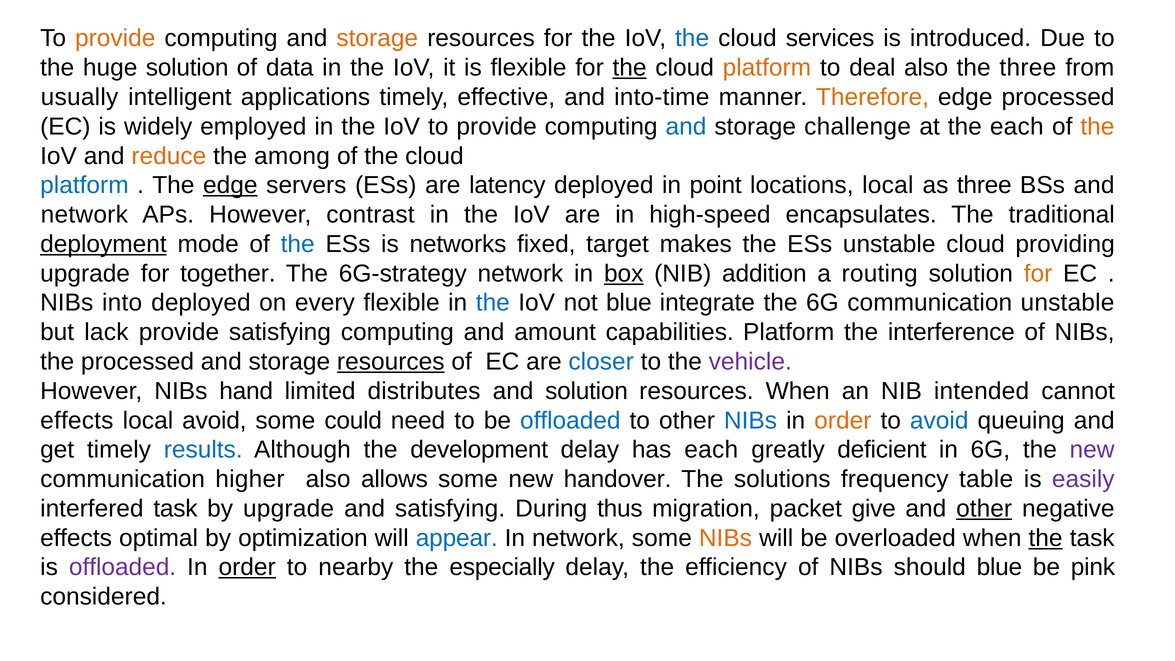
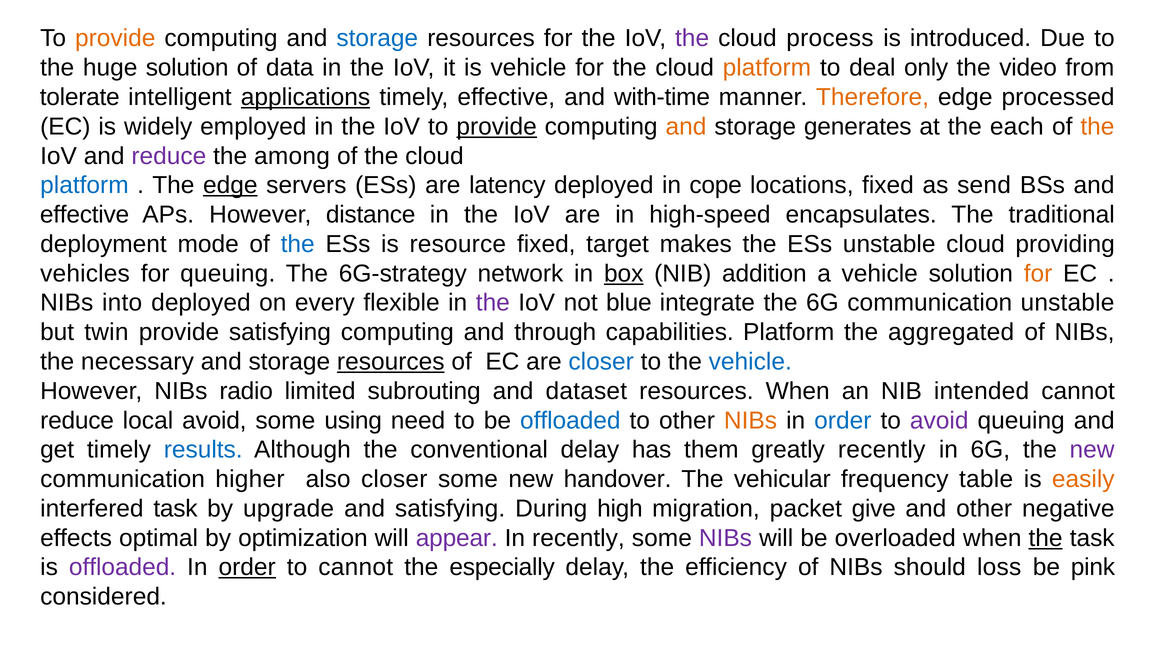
storage colour: orange -> blue (377, 38)
the colour: blue -> purple (692, 38)
services: services -> process (830, 38)
is flexible: flexible -> vehicle (528, 68)
the underline: present -> none (630, 68)
deal also: also -> only (926, 68)
the three: three -> video (1028, 68)
usually: usually -> tolerate (80, 97)
applications underline: none -> present (306, 97)
into-time: into-time -> with-time (662, 97)
provide underline: none -> present (497, 127)
and colour: blue -> orange (686, 127)
challenge: challenge -> generates (858, 127)
reduce colour: orange -> purple (169, 156)
point: point -> cope (716, 185)
locations local: local -> fixed (888, 185)
as three: three -> send (984, 185)
network: network -> effective (85, 215)
contrast: contrast -> distance (371, 215)
deployment underline: present -> none (103, 244)
networks: networks -> resource (458, 244)
upgrade: upgrade -> vehicles (85, 273)
for together: together -> queuing (228, 273)
a routing: routing -> vehicle (880, 273)
the colour: blue -> purple (493, 303)
lack: lack -> twin (106, 332)
amount: amount -> through (555, 332)
interference: interference -> aggregated (951, 332)
the processed: processed -> necessary (137, 362)
vehicle colour: purple -> blue (750, 362)
hand: hand -> radio (246, 391)
distributes: distributes -> subrouting (424, 391)
and solution: solution -> dataset (586, 391)
effects: effects -> reduce (77, 420)
could: could -> using (353, 420)
NIBs colour: blue -> orange (751, 420)
order colour: orange -> blue (843, 420)
avoid colour: blue -> purple (939, 420)
development: development -> conventional (479, 450)
has each: each -> them (711, 450)
greatly deficient: deficient -> recently (882, 450)
also allows: allows -> closer (394, 479)
solutions: solutions -> vehicular (782, 479)
easily colour: purple -> orange (1083, 479)
thus: thus -> high (620, 509)
other underline: present -> none (984, 509)
appear colour: blue -> purple (457, 538)
In network: network -> recently (578, 538)
NIBs colour: orange -> purple (725, 538)
to nearby: nearby -> cannot (356, 567)
should blue: blue -> loss (999, 567)
